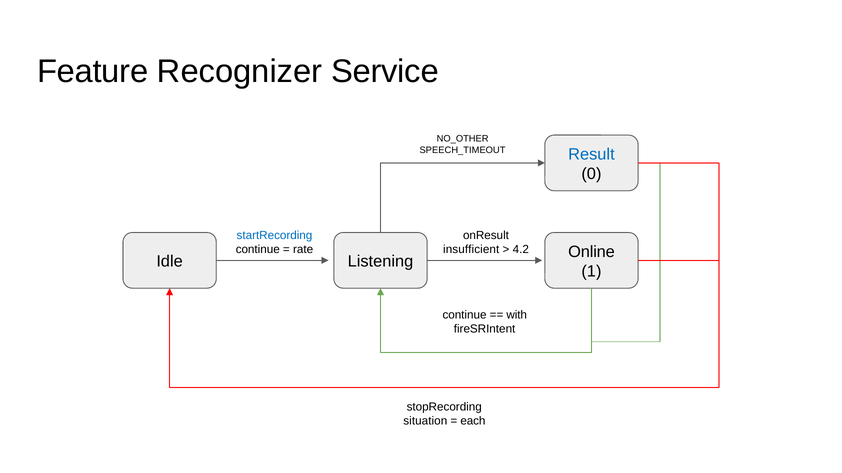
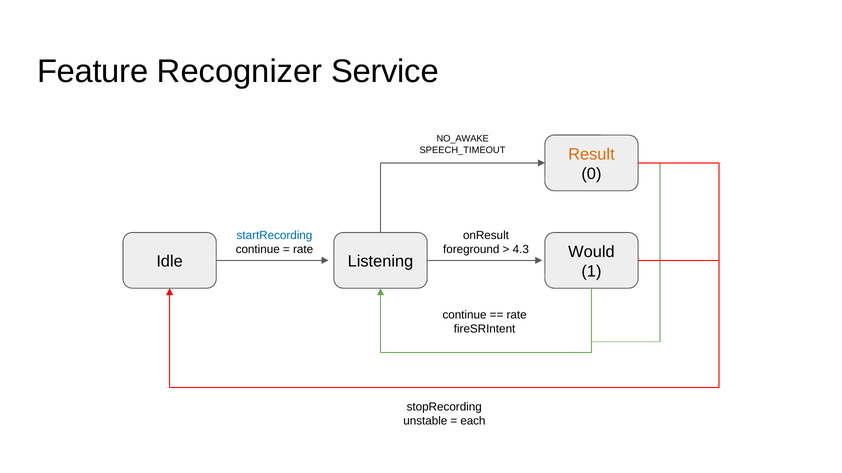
NO_OTHER: NO_OTHER -> NO_AWAKE (463, 139)
Result colour: blue -> orange (591, 154)
insufficient: insufficient -> foreground (471, 250)
4.2: 4.2 -> 4.3 (521, 250)
Online: Online -> Would (591, 252)
with: with -> rate (517, 315)
situation: situation -> unstable (425, 422)
